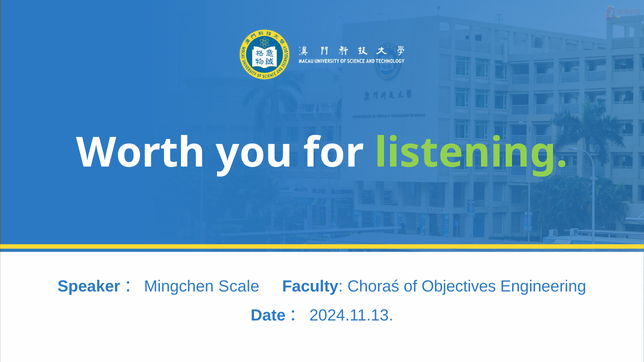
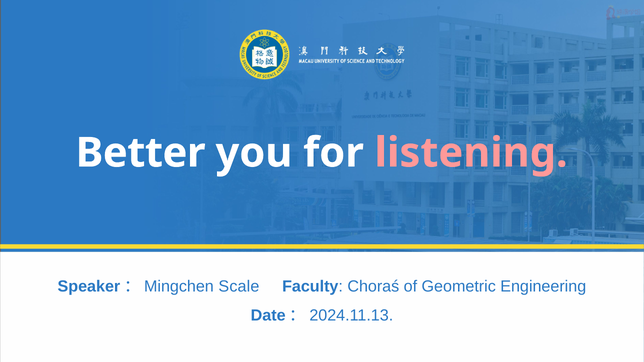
Worth: Worth -> Better (141, 153)
listening colour: light green -> pink (471, 153)
Objectives: Objectives -> Geometric (459, 287)
